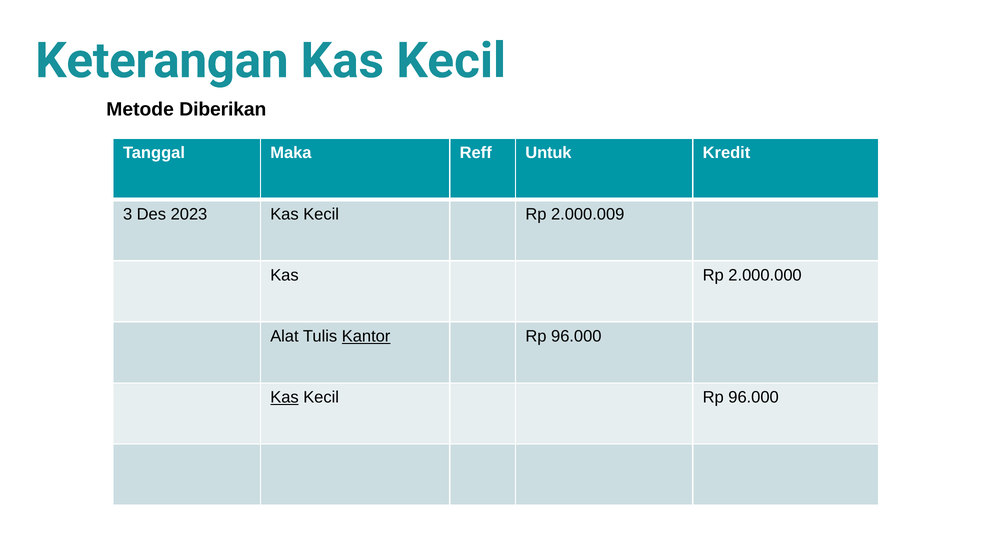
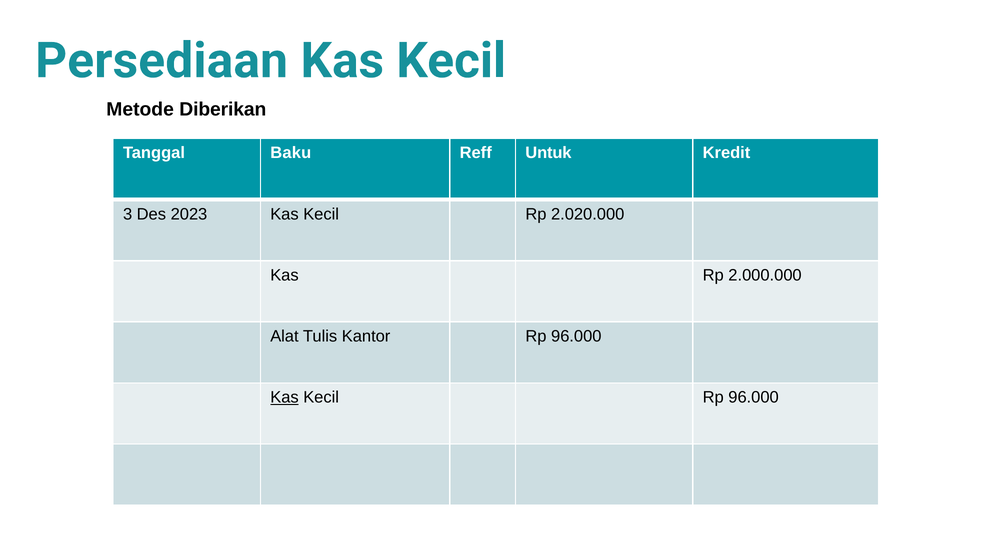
Keterangan: Keterangan -> Persediaan (162, 61)
Maka: Maka -> Baku (291, 153)
2.000.009: 2.000.009 -> 2.020.000 (588, 214)
Kantor underline: present -> none (366, 336)
